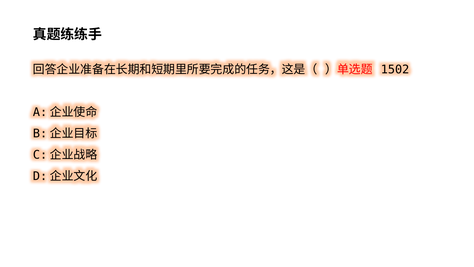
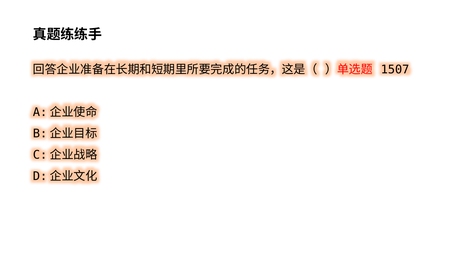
1502: 1502 -> 1507 (395, 69)
